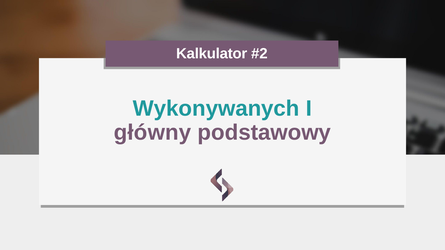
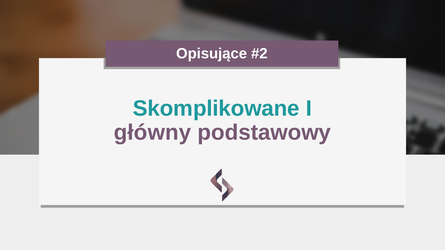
Kalkulator: Kalkulator -> Opisujące (212, 54)
Wykonywanych: Wykonywanych -> Skomplikowane (216, 109)
